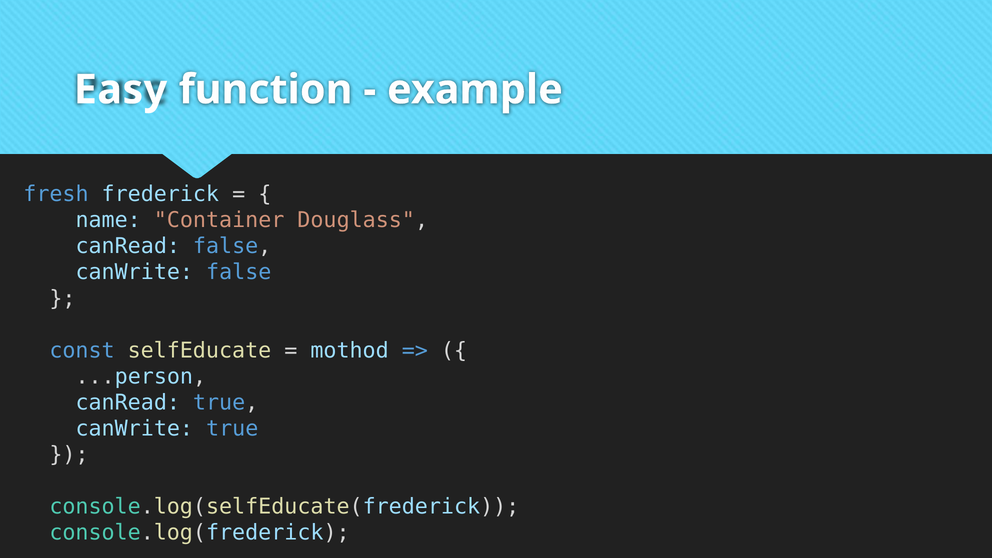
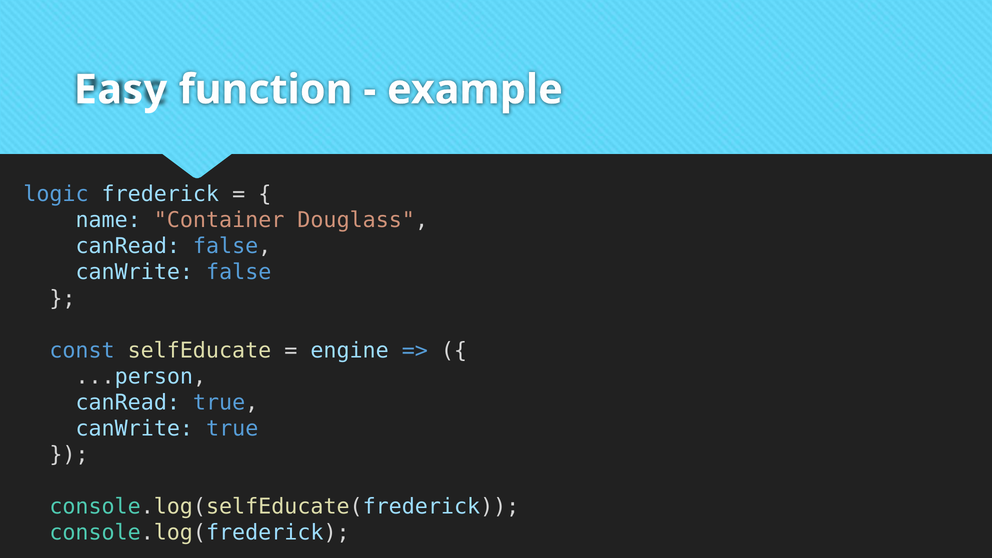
fresh: fresh -> logic (56, 194)
mothod: mothod -> engine (350, 350)
